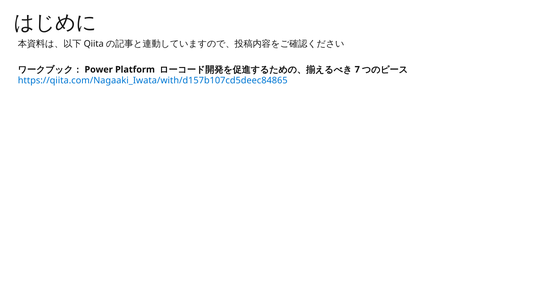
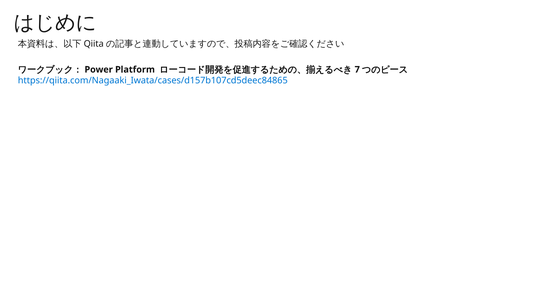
https://qiita.com/Nagaaki_Iwata/with/d157b107cd5deec84865: https://qiita.com/Nagaaki_Iwata/with/d157b107cd5deec84865 -> https://qiita.com/Nagaaki_Iwata/cases/d157b107cd5deec84865 (153, 80)
